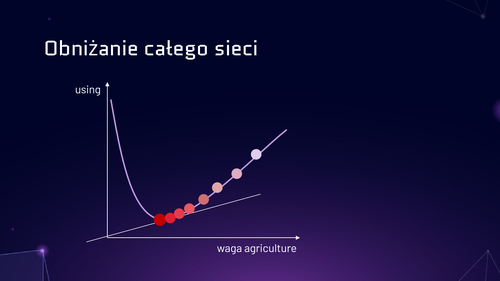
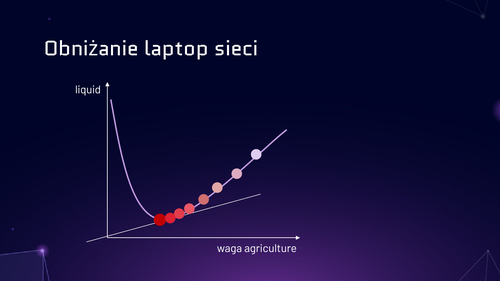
całego: całego -> laptop (176, 49)
using: using -> liquid (88, 90)
